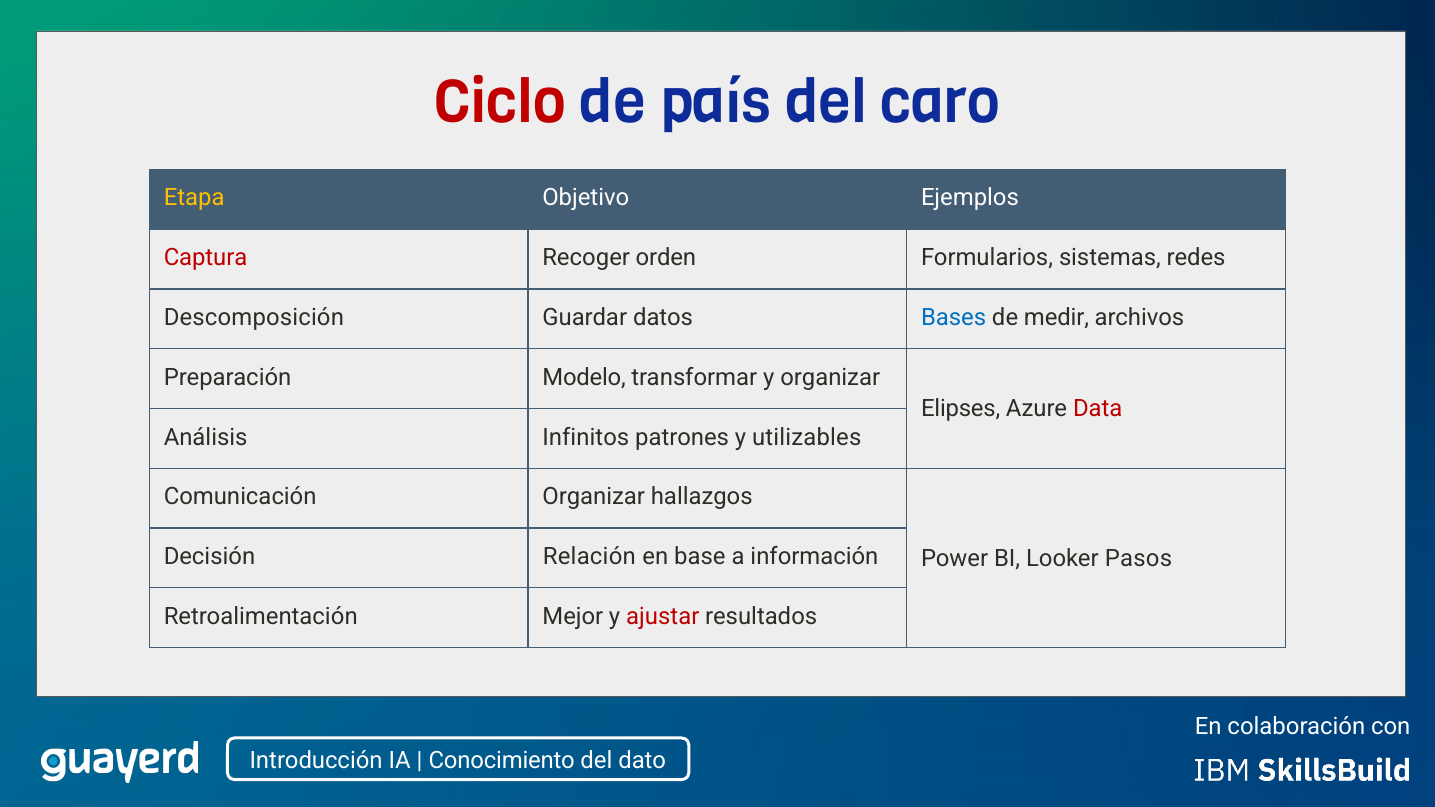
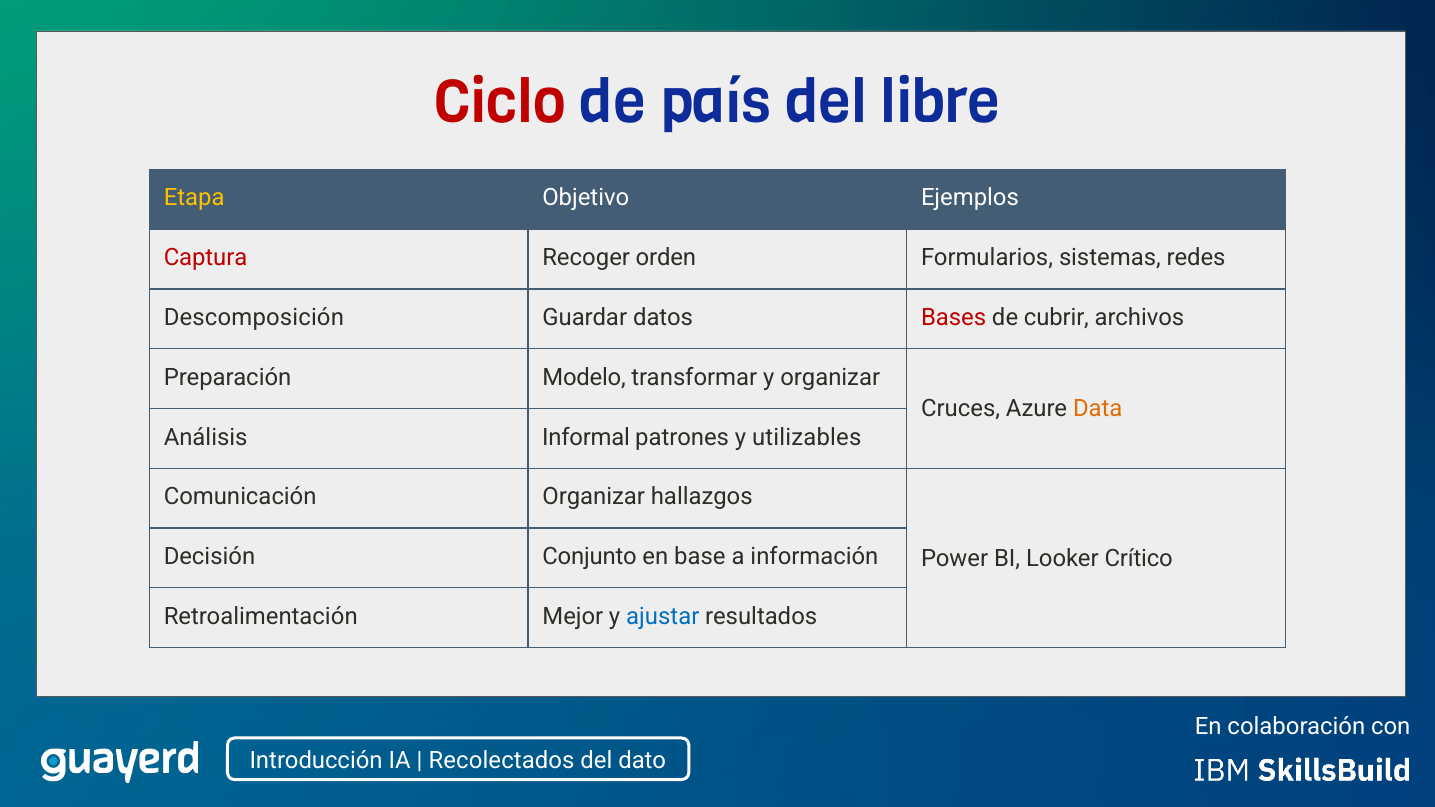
caro: caro -> libre (941, 103)
Bases colour: blue -> red (954, 318)
medir: medir -> cubrir (1056, 318)
Elipses: Elipses -> Cruces (961, 409)
Data colour: red -> orange (1098, 409)
Infinitos: Infinitos -> Informal (586, 437)
Relación: Relación -> Conjunto (590, 557)
Pasos: Pasos -> Crítico (1139, 558)
ajustar colour: red -> blue (663, 617)
Conocimiento: Conocimiento -> Recolectados (502, 761)
